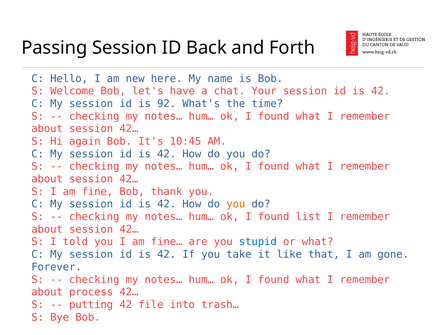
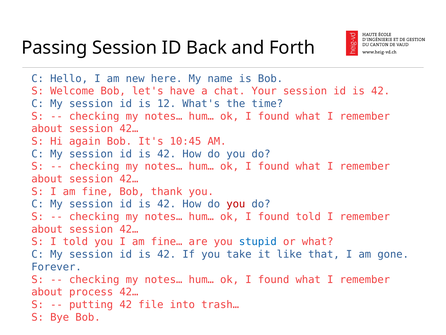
92: 92 -> 12 (167, 104)
you colour: orange -> red (236, 204)
found list: list -> told (308, 216)
